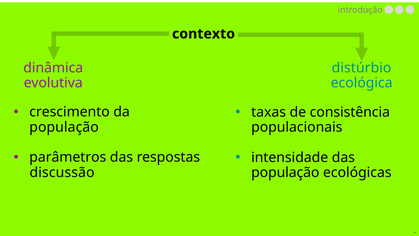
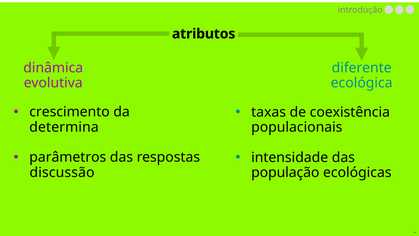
contexto: contexto -> atributos (204, 34)
distúrbio: distúrbio -> diferente (362, 68)
consistência: consistência -> coexistência (350, 112)
população: população -> determina (64, 127)
